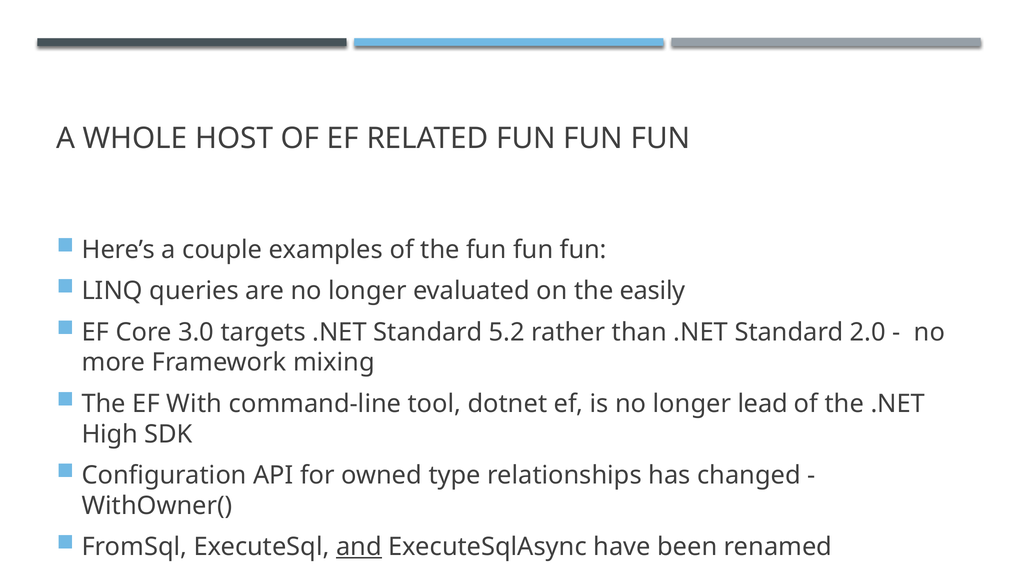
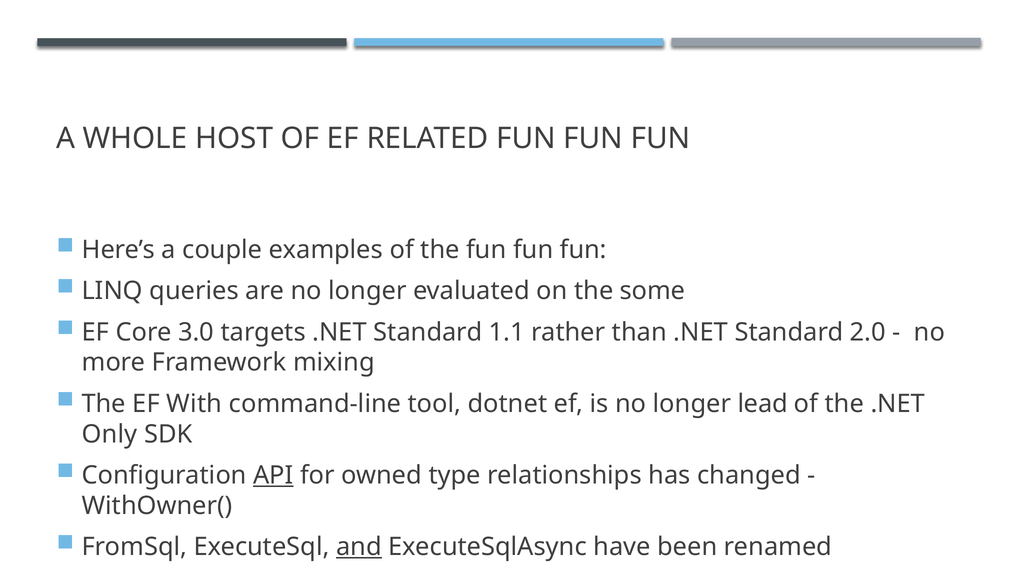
easily: easily -> some (652, 291)
5.2: 5.2 -> 1.1 (507, 332)
High: High -> Only (110, 434)
API underline: none -> present (273, 475)
